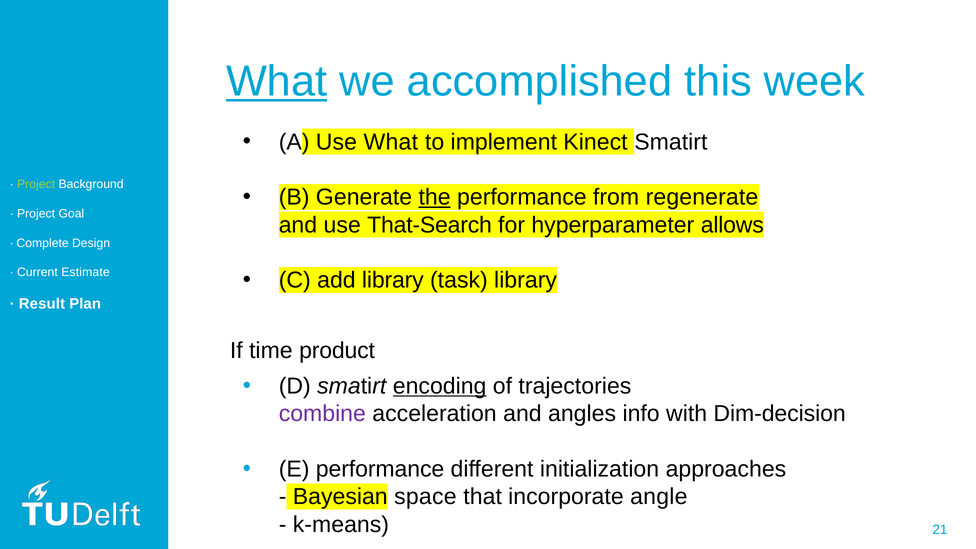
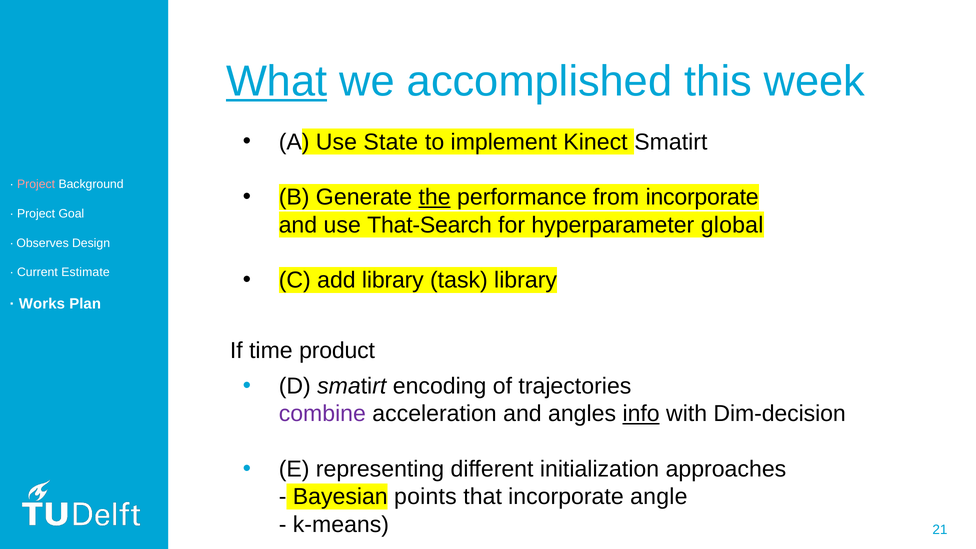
Use What: What -> State (391, 142)
Project colour: light green -> pink (36, 184)
from regenerate: regenerate -> incorporate (702, 197)
allows: allows -> global (732, 225)
Complete: Complete -> Observes (43, 243)
Result: Result -> Works (42, 304)
encoding underline: present -> none (440, 386)
info underline: none -> present (641, 414)
E performance: performance -> representing (380, 469)
space: space -> points (425, 497)
